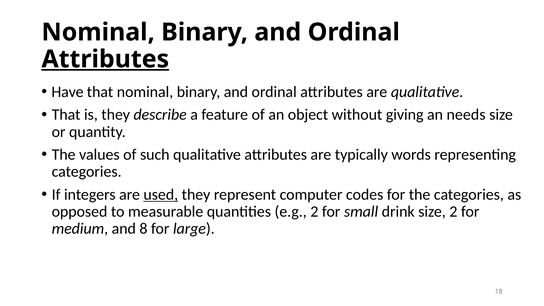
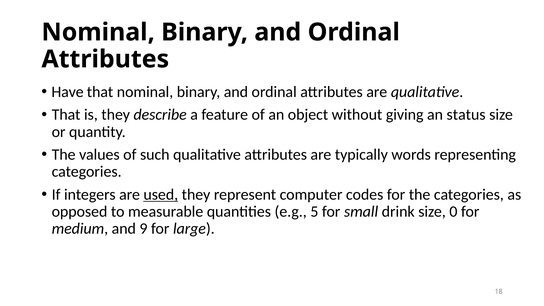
Attributes underline: present -> none (105, 59)
needs: needs -> status (466, 115)
e.g 2: 2 -> 5 (314, 212)
size 2: 2 -> 0 (453, 212)
8: 8 -> 9 (143, 229)
